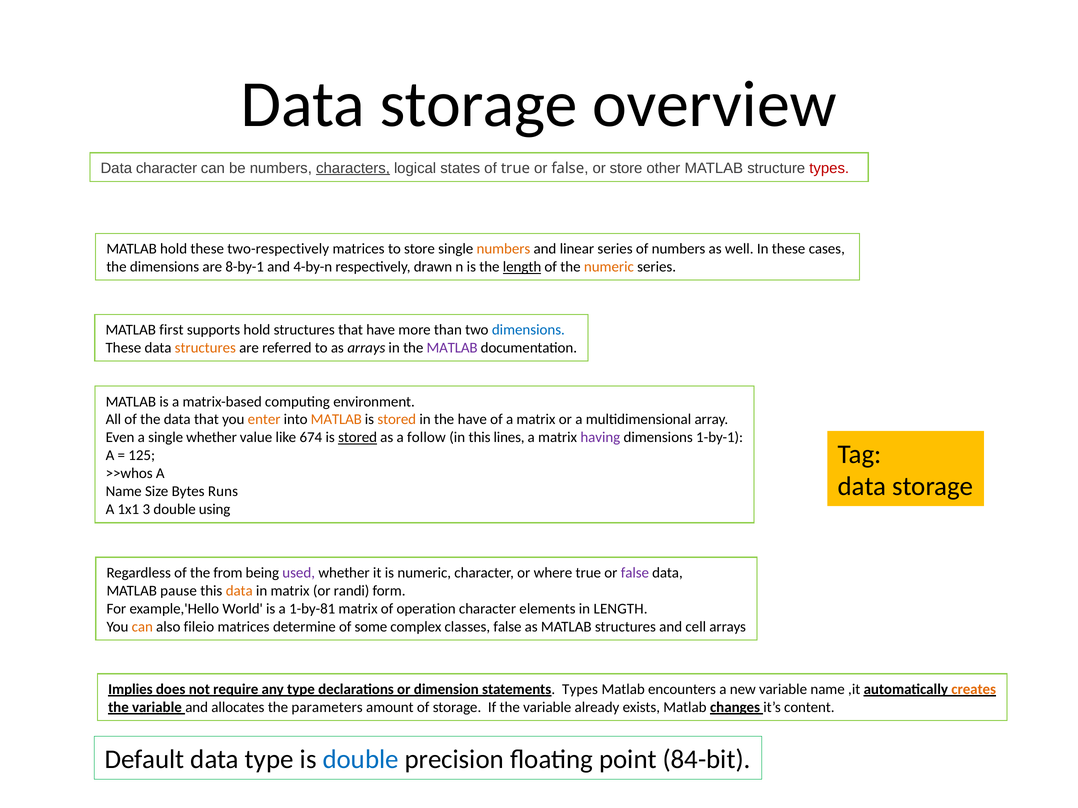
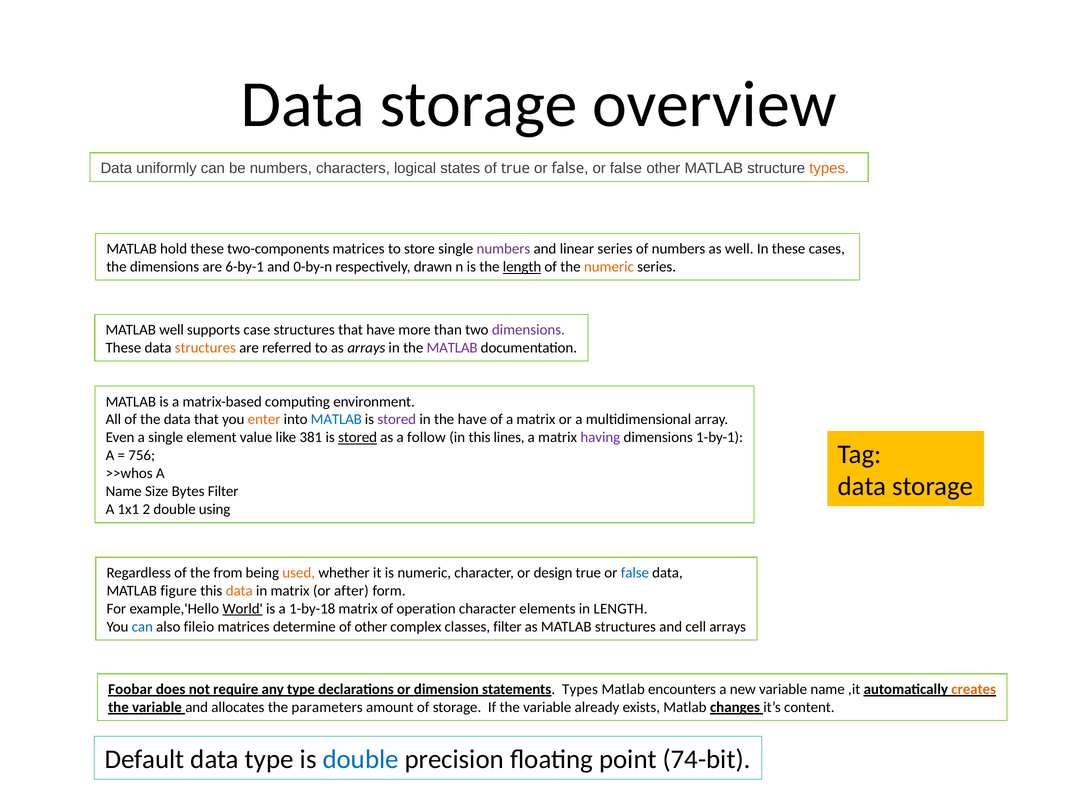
Data character: character -> uniformly (166, 168)
characters underline: present -> none (353, 168)
false or store: store -> false (626, 168)
types colour: red -> orange (829, 168)
two-respectively: two-respectively -> two-components (278, 249)
numbers colour: orange -> purple (503, 249)
8-by-1: 8-by-1 -> 6-by-1 (245, 267)
4-by-n: 4-by-n -> 0-by-n (313, 267)
MATLAB first: first -> well (172, 330)
supports hold: hold -> case (257, 330)
dimensions colour: blue -> purple (528, 330)
MATLAB colour: orange -> blue (336, 420)
stored colour: orange -> purple (397, 420)
single whether: whether -> element (212, 438)
674: 674 -> 381 (311, 438)
125: 125 -> 756 (142, 456)
Bytes Runs: Runs -> Filter (223, 492)
3: 3 -> 2 (146, 510)
used colour: purple -> orange (299, 573)
where: where -> design (553, 573)
false colour: purple -> blue (635, 573)
pause: pause -> figure (179, 591)
randi: randi -> after (351, 591)
World underline: none -> present (243, 609)
1-by-81: 1-by-81 -> 1-by-18 (312, 609)
can colour: orange -> blue (142, 627)
of some: some -> other (371, 627)
classes false: false -> filter (508, 627)
Implies: Implies -> Foobar (130, 690)
84-bit: 84-bit -> 74-bit (707, 760)
